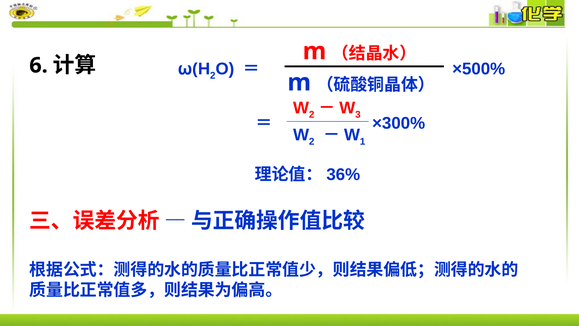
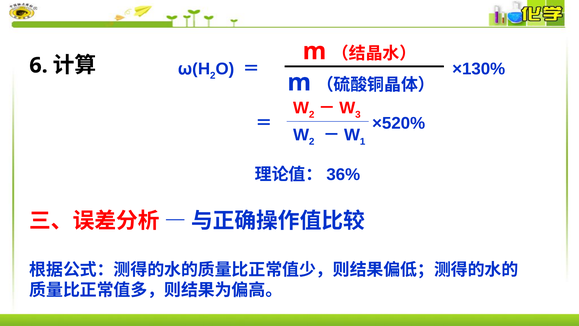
×500%: ×500% -> ×130% (479, 69)
×300%: ×300% -> ×520% (399, 123)
